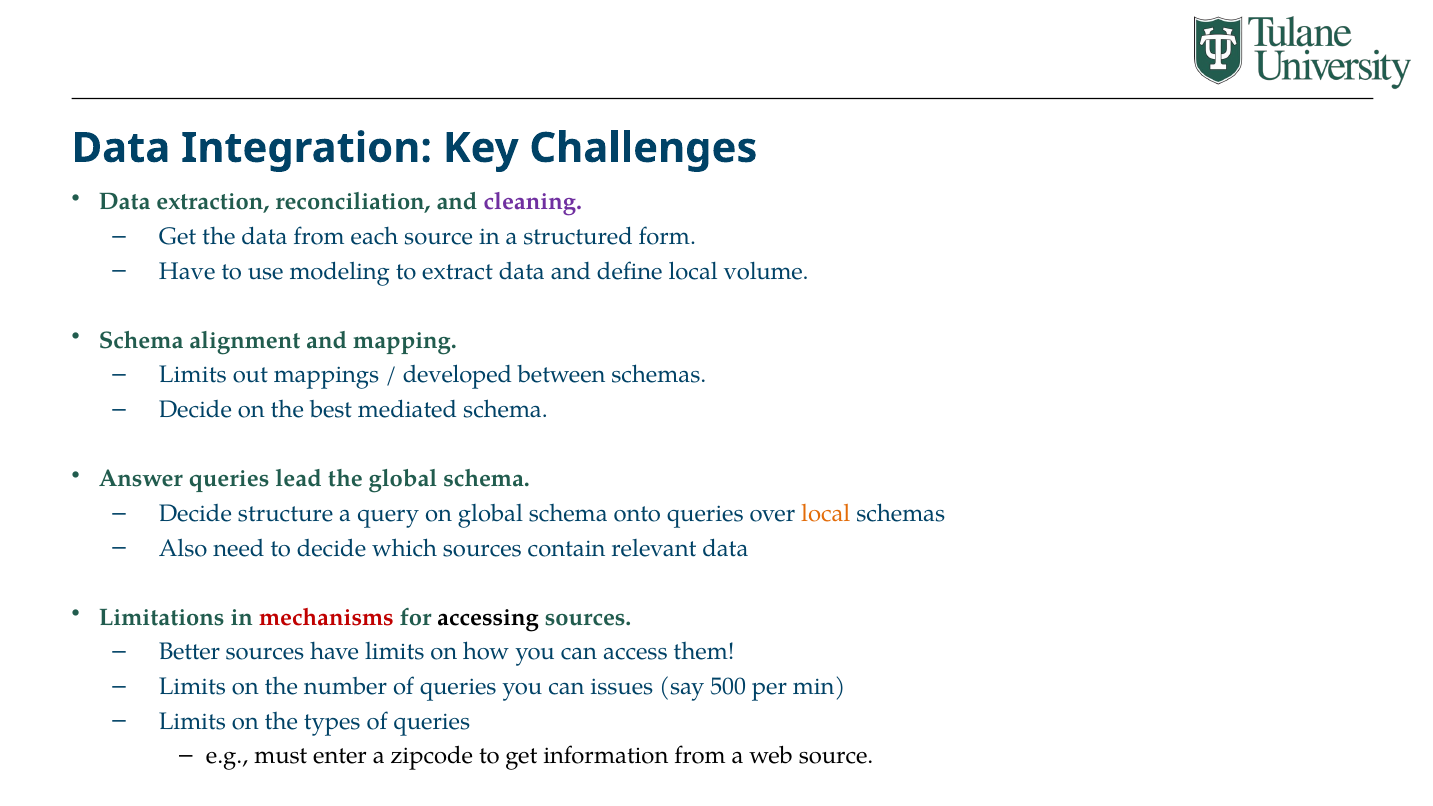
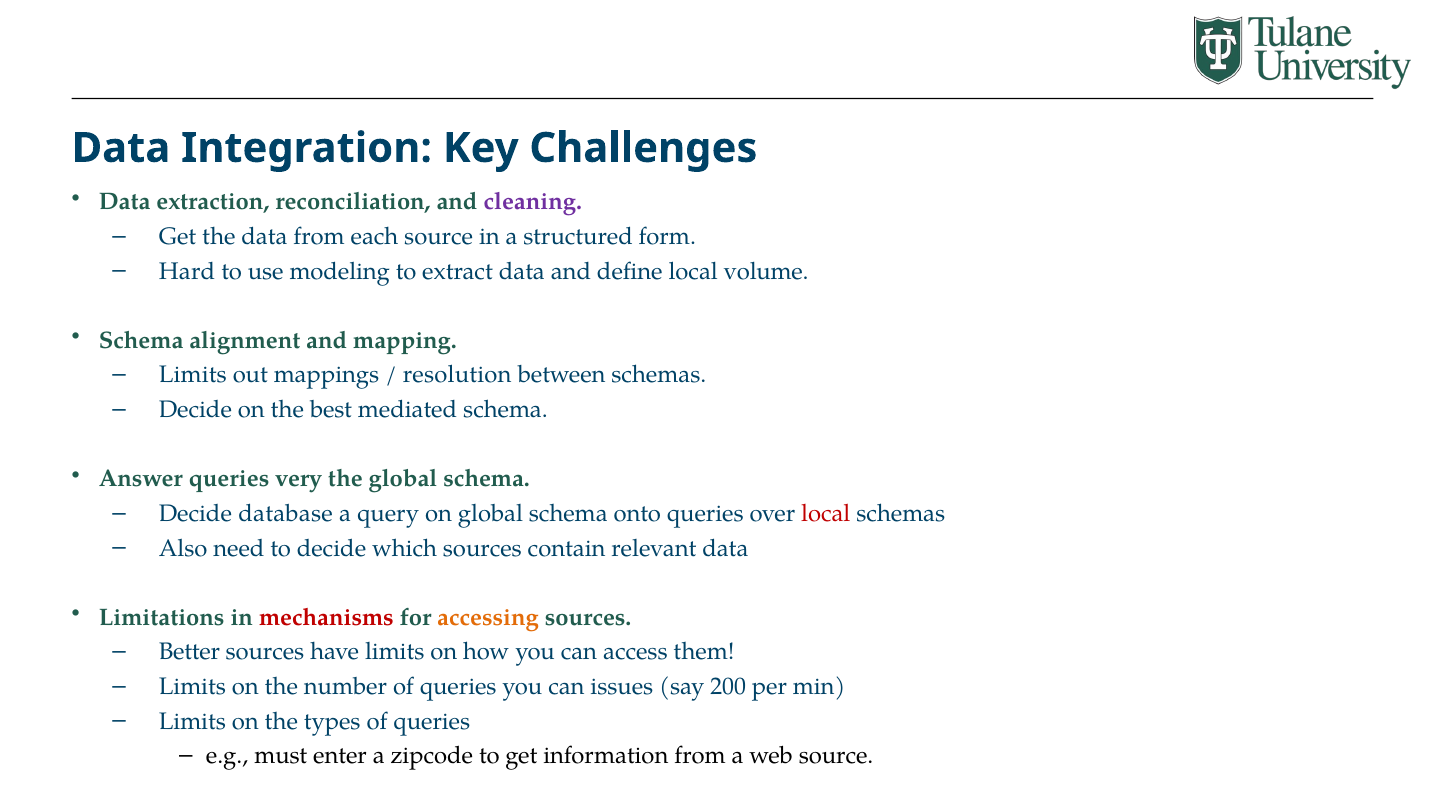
Have: Have -> Hard (187, 271)
developed: developed -> resolution (457, 375)
lead: lead -> very (299, 479)
structure: structure -> database (286, 514)
local colour: orange -> red (826, 514)
accessing colour: black -> orange (488, 617)
500: 500 -> 200 (728, 687)
